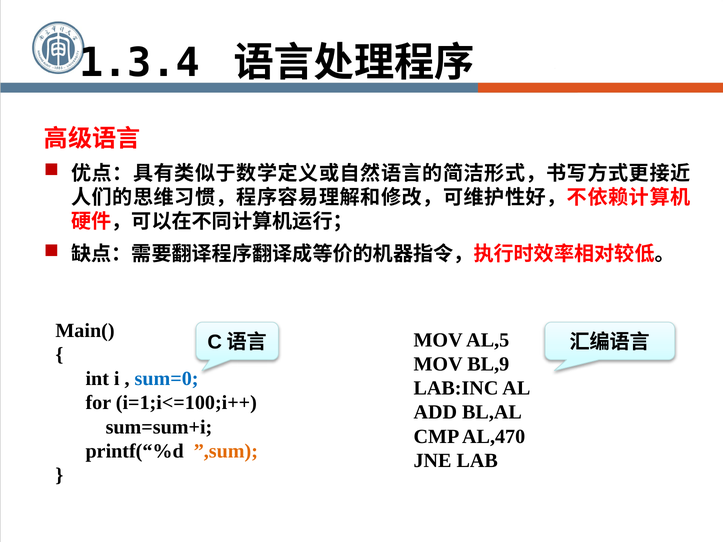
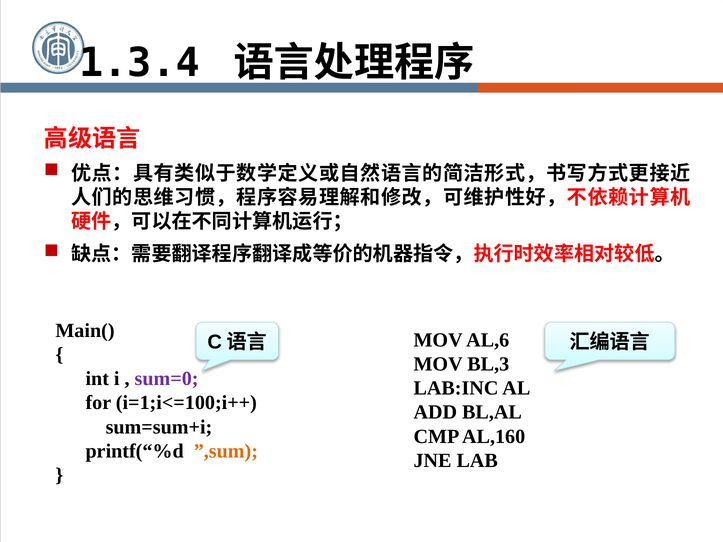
AL,5: AL,5 -> AL,6 (488, 340)
BL,9: BL,9 -> BL,3 (488, 364)
sum=0 colour: blue -> purple (167, 379)
AL,470: AL,470 -> AL,160 (494, 437)
